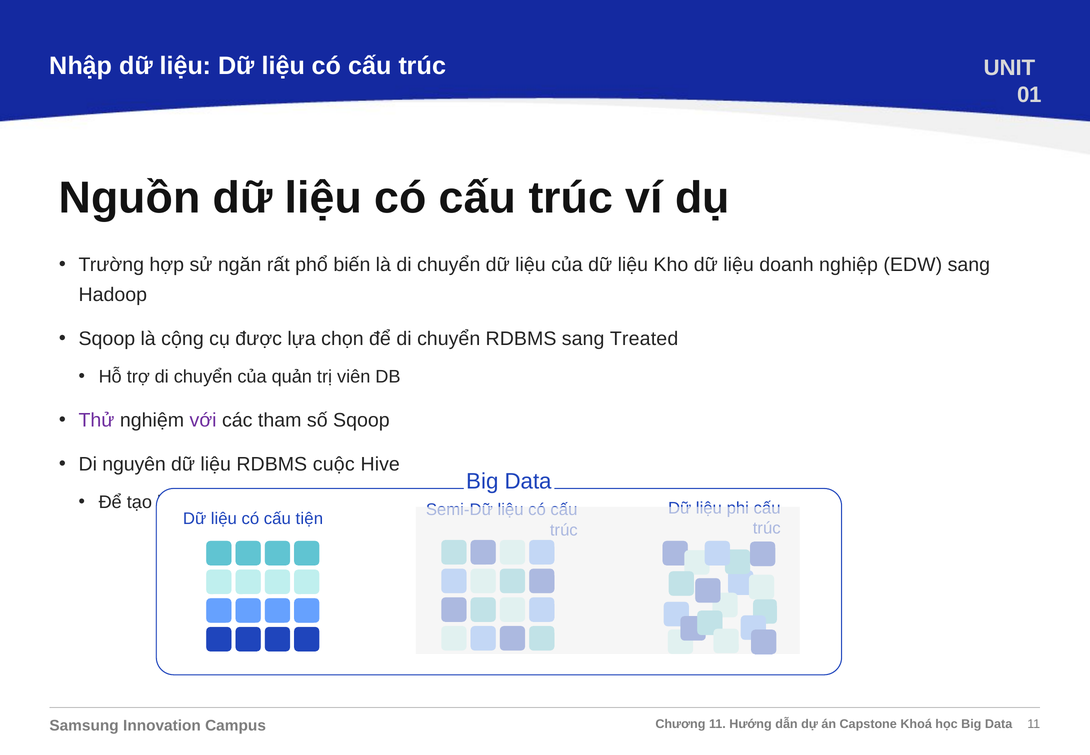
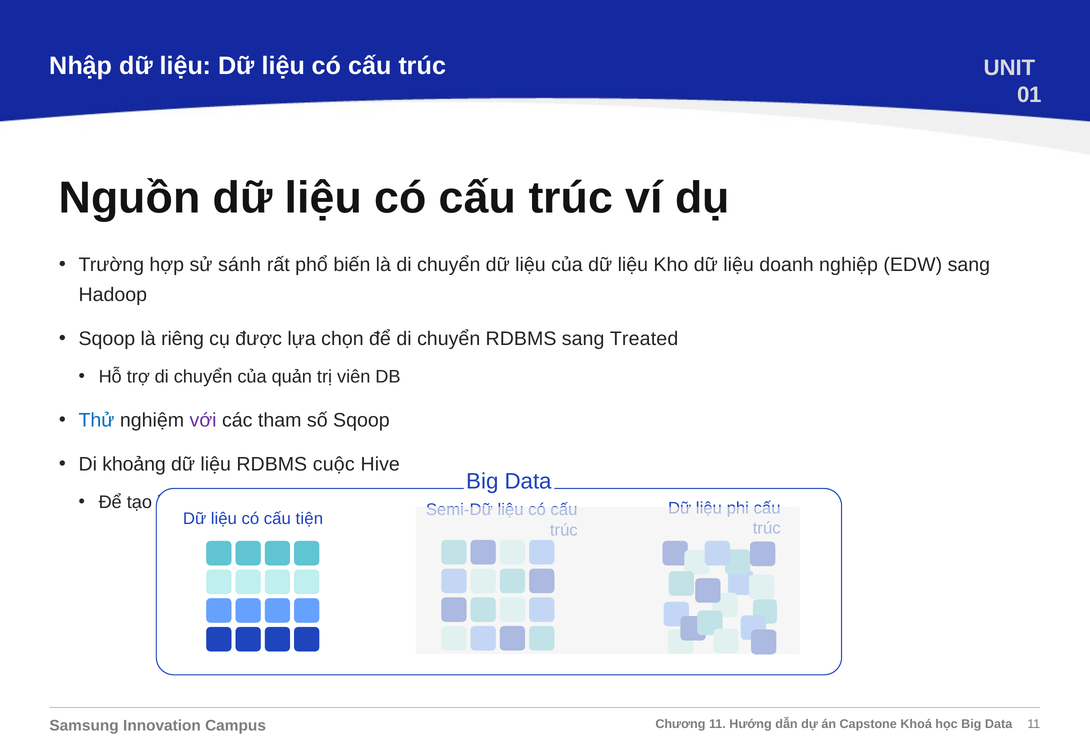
ngăn: ngăn -> sánh (240, 265)
cộng: cộng -> riêng (183, 339)
Thử colour: purple -> blue (96, 420)
nguyên: nguyên -> khoảng (134, 464)
